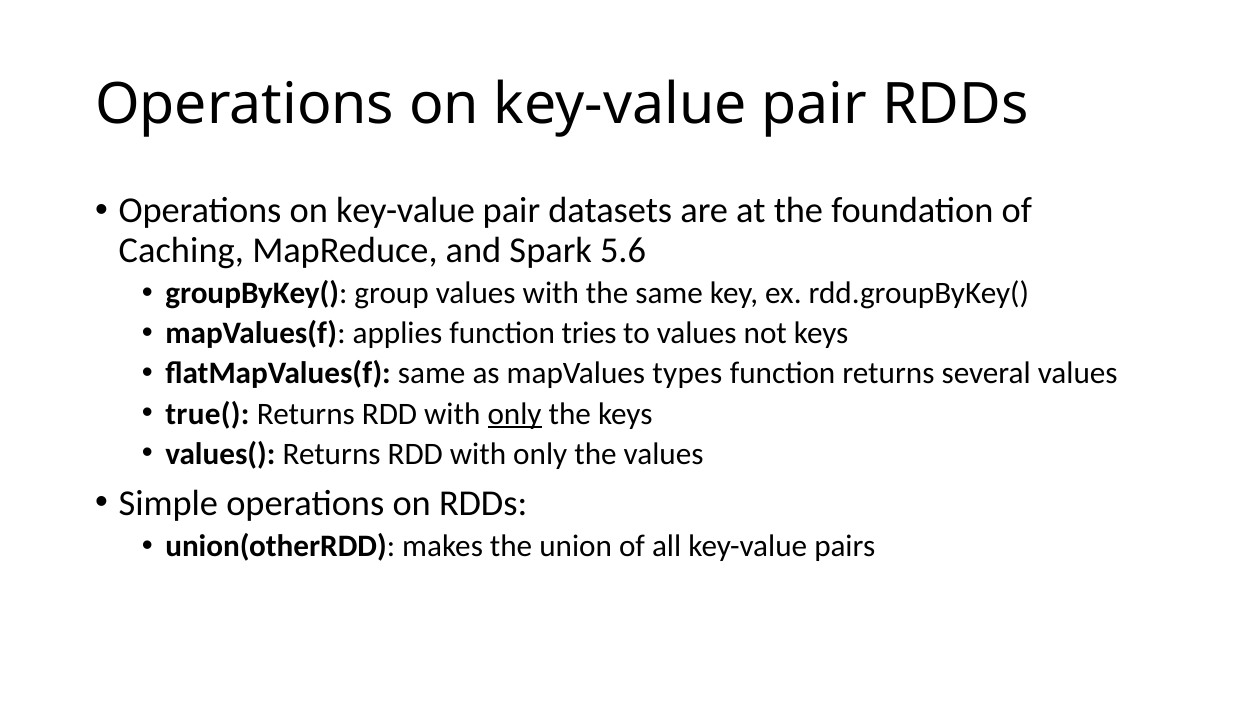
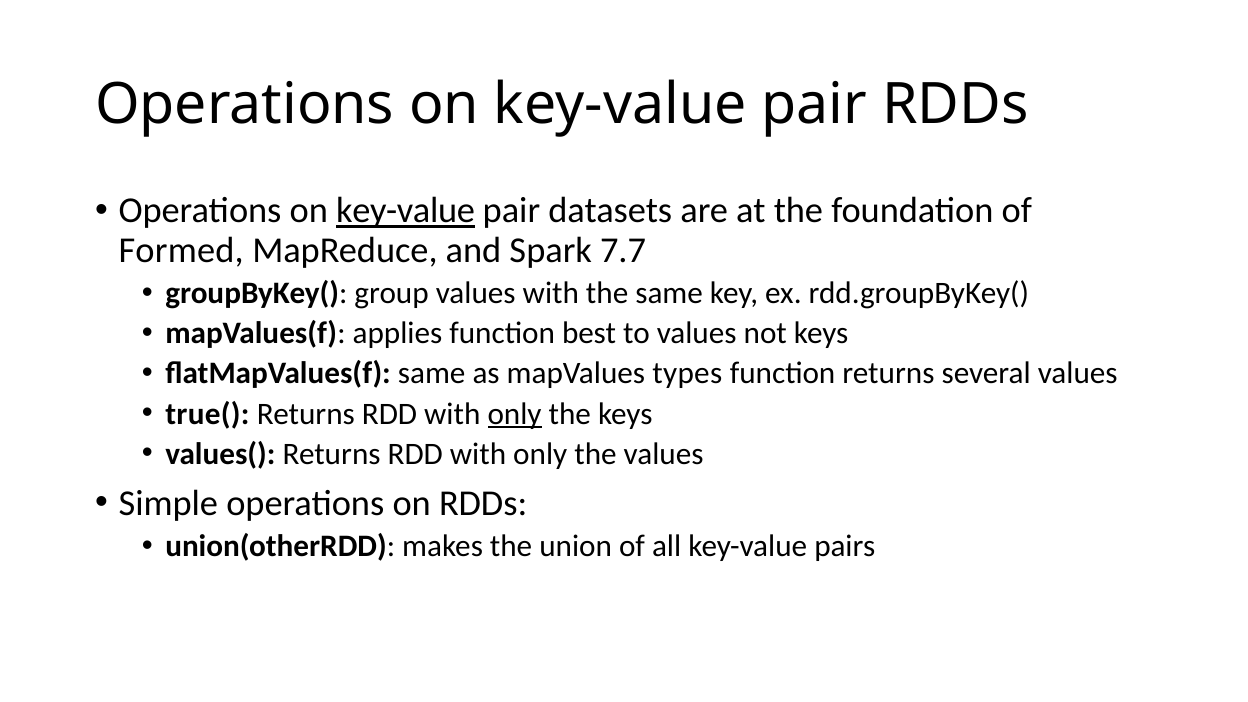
key-value underline: none -> present (406, 211)
Caching: Caching -> Formed (181, 250)
5.6: 5.6 -> 7.7 (623, 250)
tries: tries -> best (589, 333)
